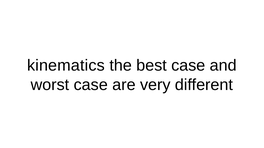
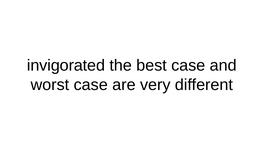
kinematics: kinematics -> invigorated (66, 66)
